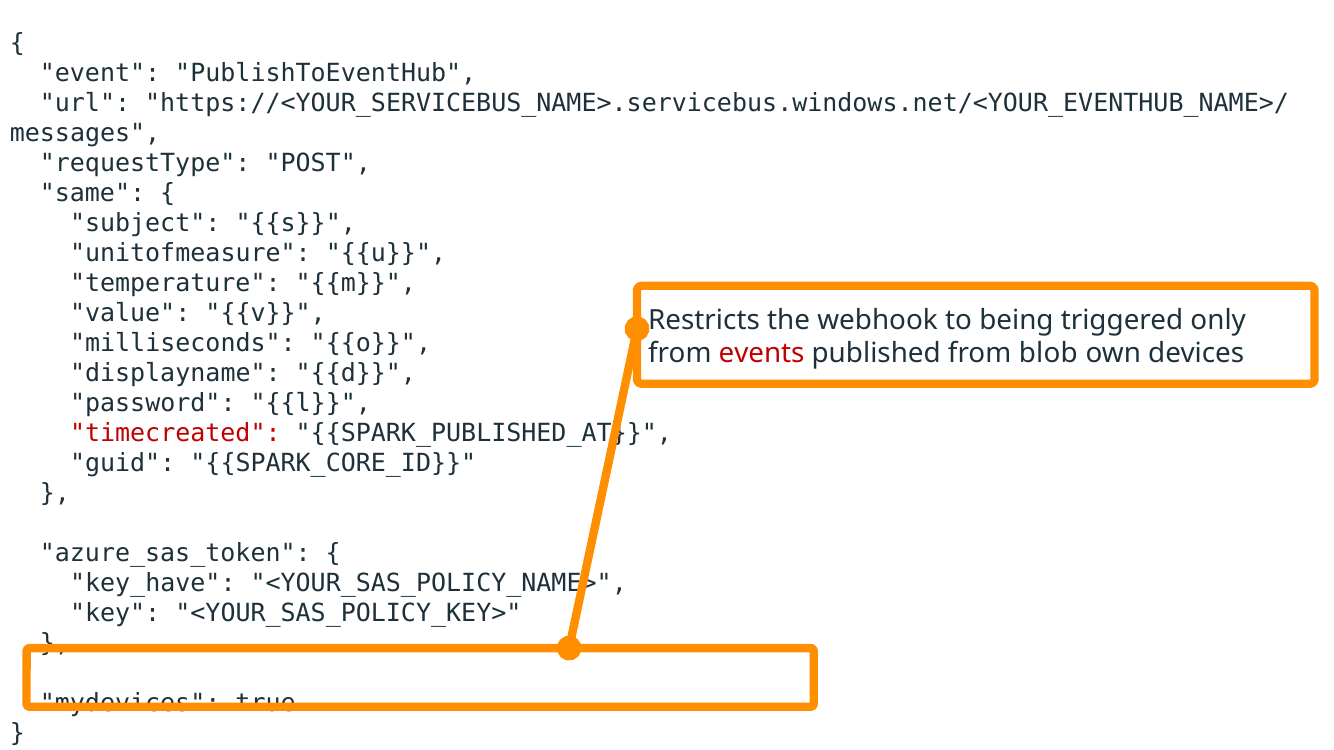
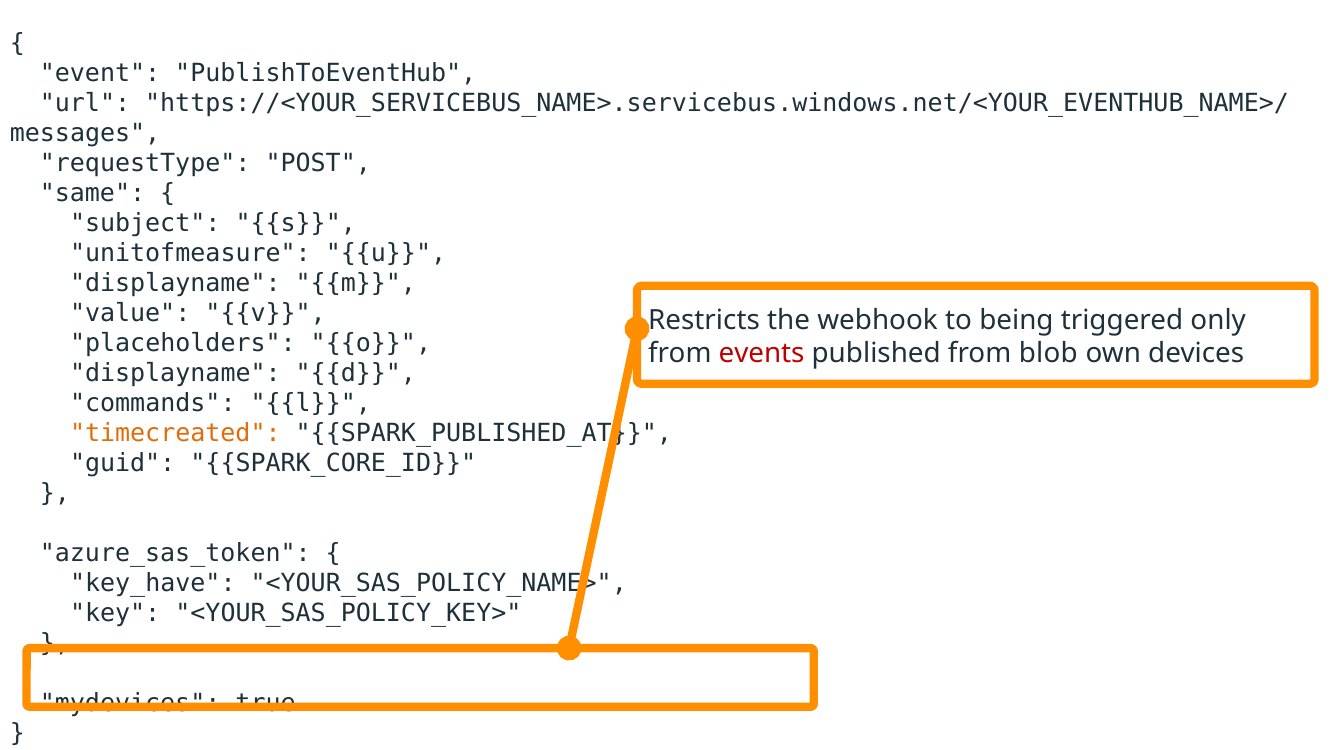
temperature: temperature -> displayname (175, 283)
milliseconds: milliseconds -> placeholders (183, 343)
password: password -> commands (153, 403)
timecreated colour: red -> orange (175, 433)
